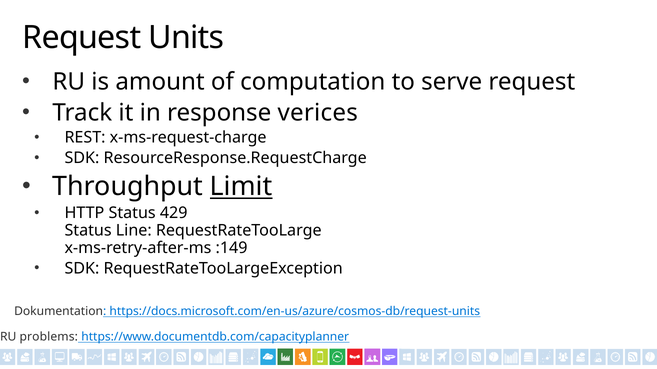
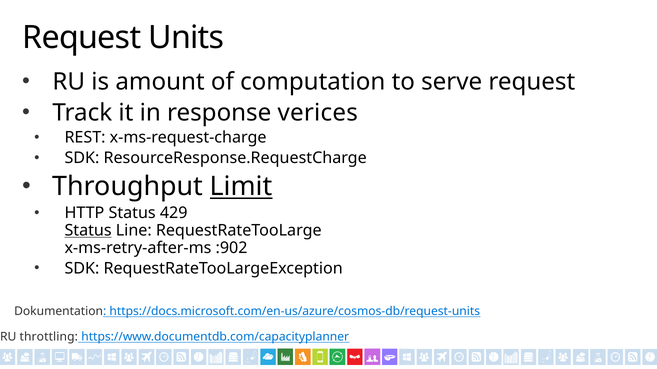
Status underline: none -> present (88, 231)
:149: :149 -> :902 (232, 248)
problems: problems -> throttling (49, 337)
